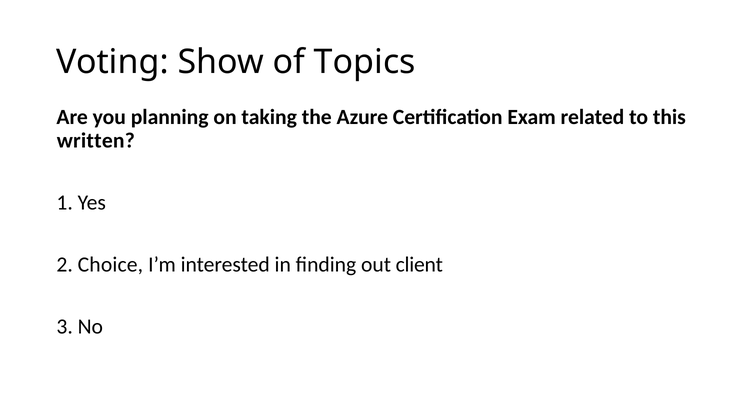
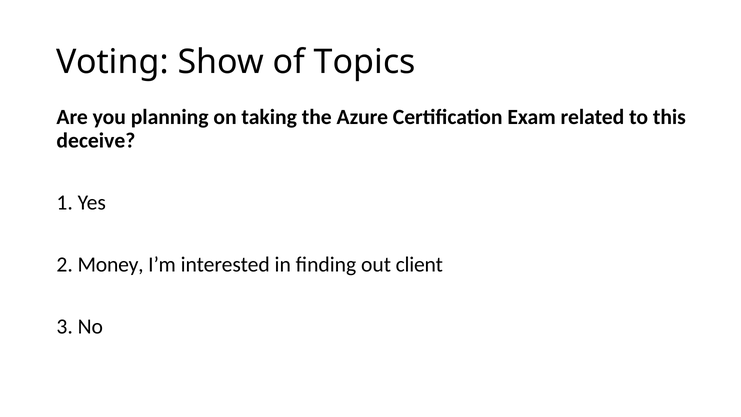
written: written -> deceive (96, 140)
Choice: Choice -> Money (111, 264)
